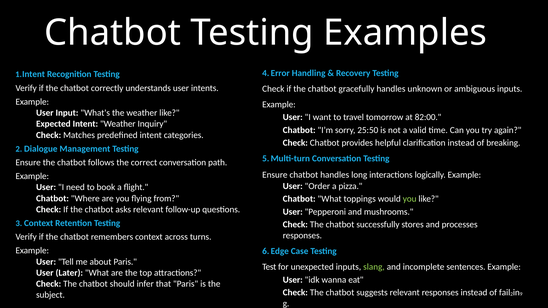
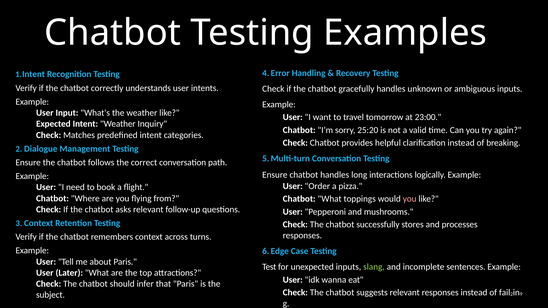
82:00: 82:00 -> 23:00 (428, 117)
25:50: 25:50 -> 25:20 (368, 130)
you colour: light green -> pink (410, 199)
